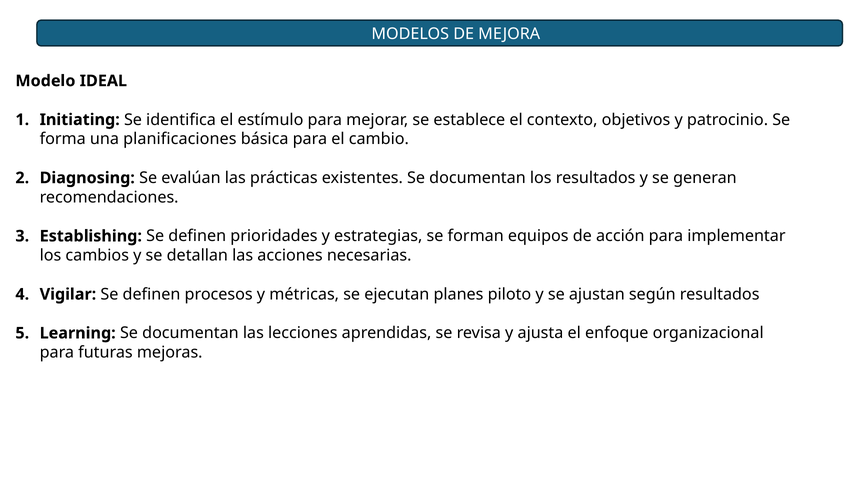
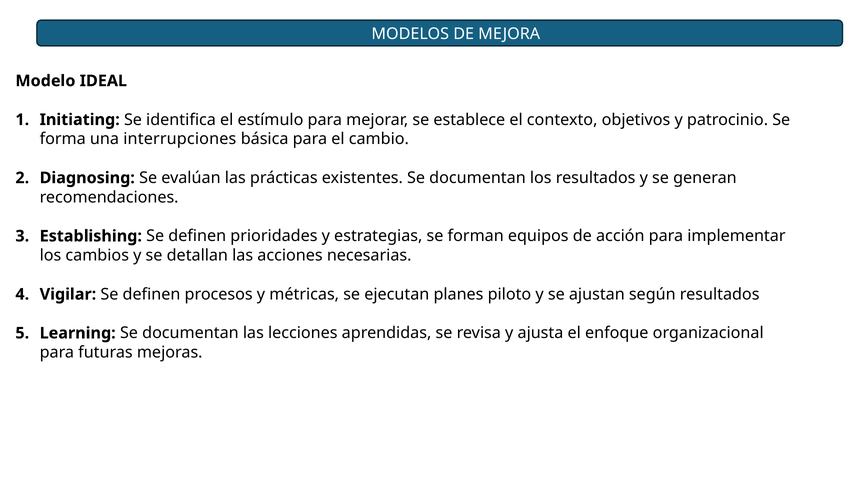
planificaciones: planificaciones -> interrupciones (180, 139)
